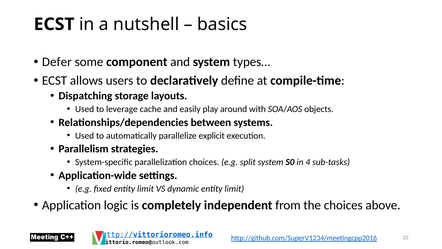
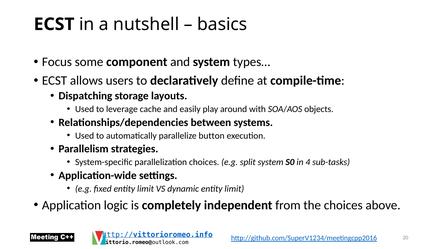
Defer: Defer -> Focus (57, 62)
explicit: explicit -> button (212, 135)
